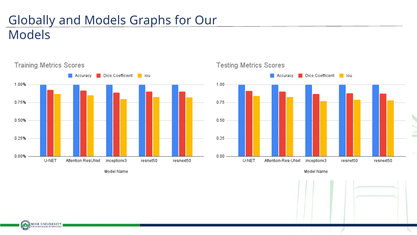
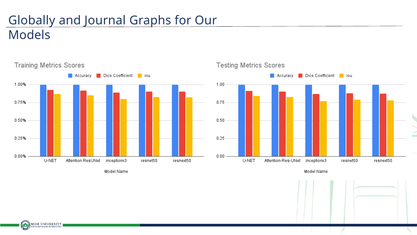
and Models: Models -> Journal (105, 20)
